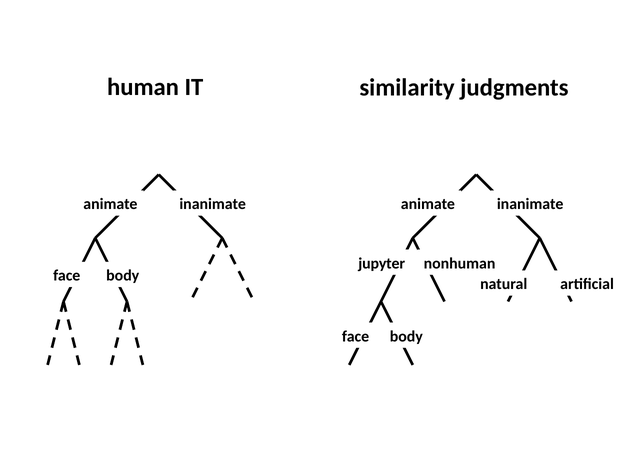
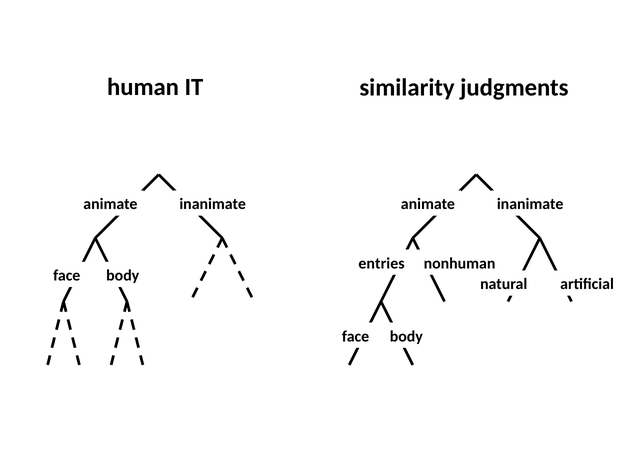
jupyter: jupyter -> entries (382, 263)
